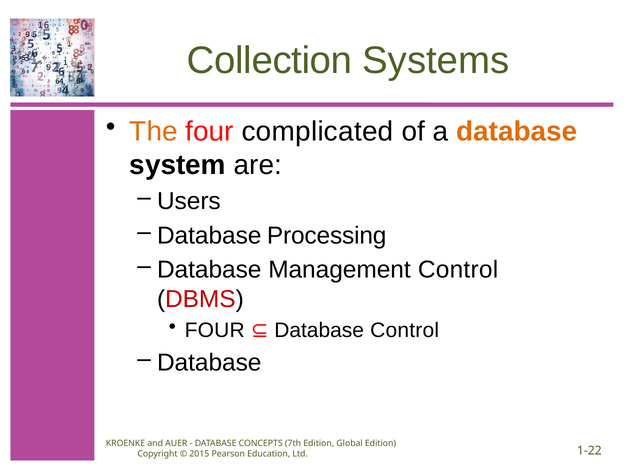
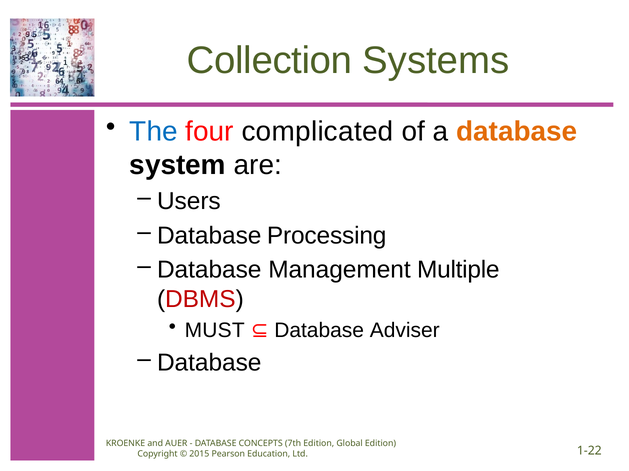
The colour: orange -> blue (154, 132)
Management Control: Control -> Multiple (458, 270)
FOUR: FOUR -> MUST (215, 331)
Database Control: Control -> Adviser (405, 331)
